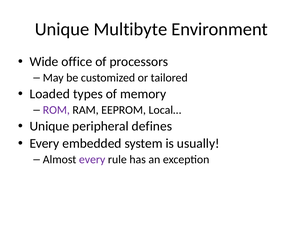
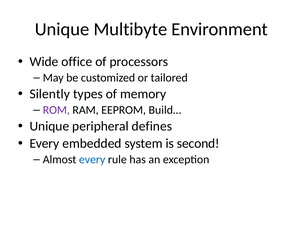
Loaded: Loaded -> Silently (50, 94)
Local…: Local… -> Build… (165, 110)
usually: usually -> second (198, 144)
every colour: purple -> blue (92, 160)
